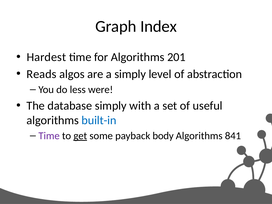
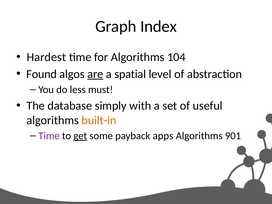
201: 201 -> 104 (176, 57)
Reads: Reads -> Found (42, 74)
are underline: none -> present (95, 74)
a simply: simply -> spatial (130, 74)
were: were -> must (101, 90)
built-in colour: blue -> orange (99, 120)
body: body -> apps (163, 136)
841: 841 -> 901 (233, 136)
